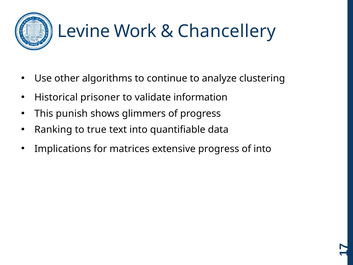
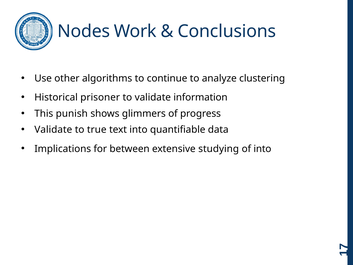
Levine: Levine -> Nodes (84, 31)
Chancellery: Chancellery -> Conclusions (227, 31)
Ranking: Ranking -> Validate (53, 130)
matrices: matrices -> between (130, 149)
extensive progress: progress -> studying (219, 149)
